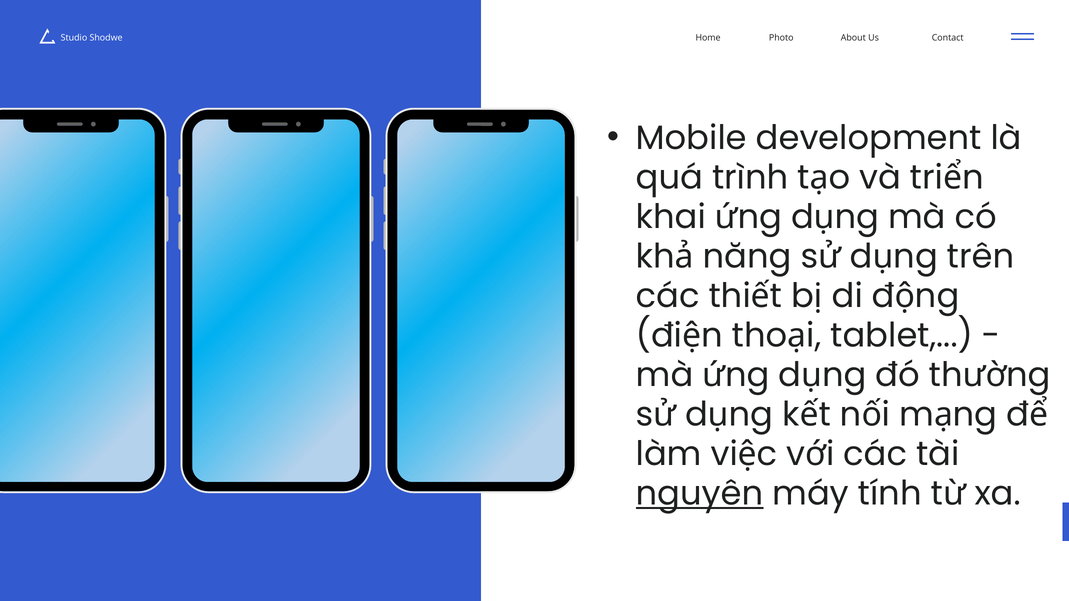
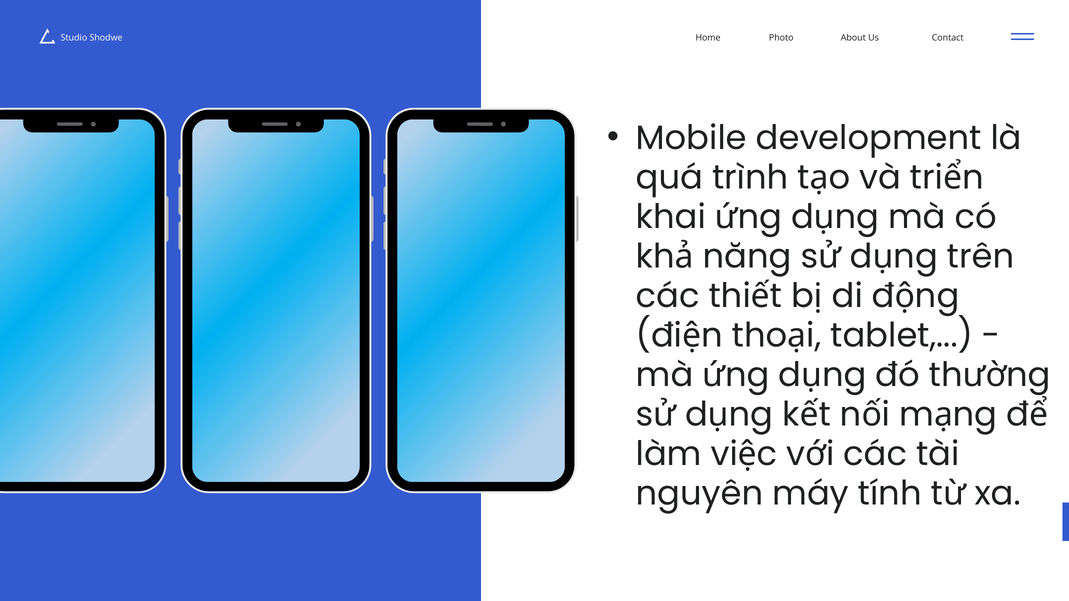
nguyên underline: present -> none (700, 494)
